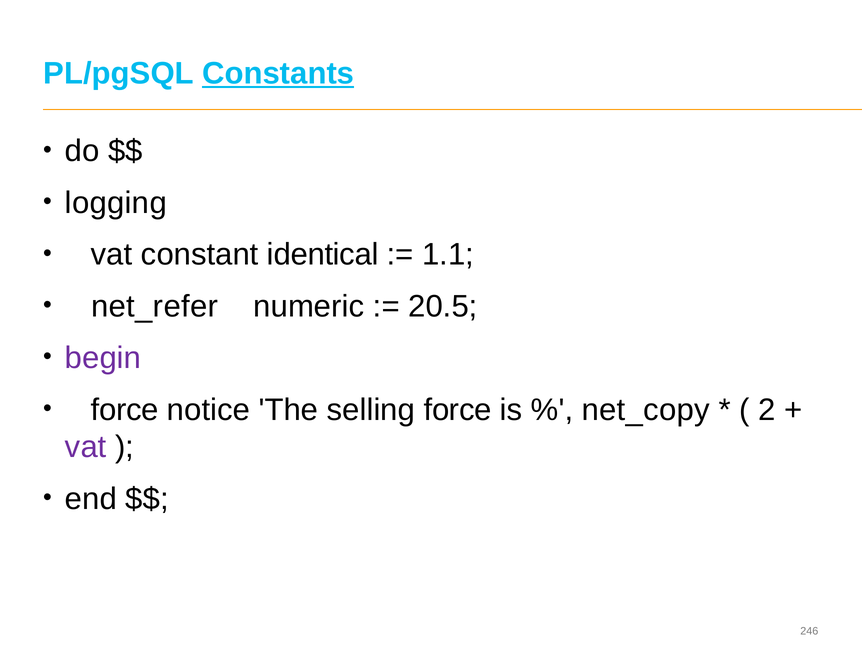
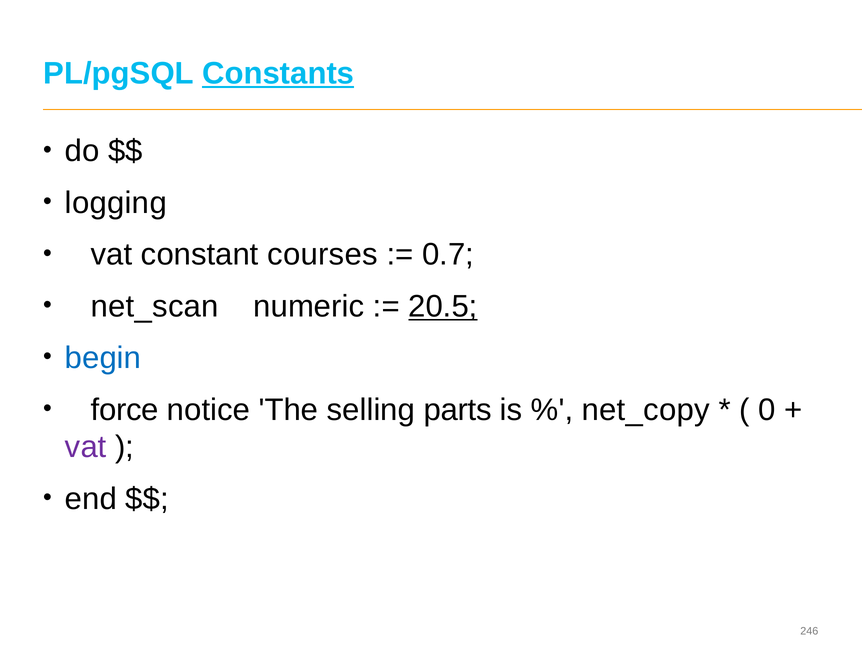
identical: identical -> courses (323, 254)
1.1: 1.1 -> 0.7 (448, 254)
net_refer: net_refer -> net_scan (155, 306)
20.5 underline: none -> present (443, 306)
begin colour: purple -> blue (103, 358)
selling force: force -> parts (458, 409)
2: 2 -> 0 (767, 409)
